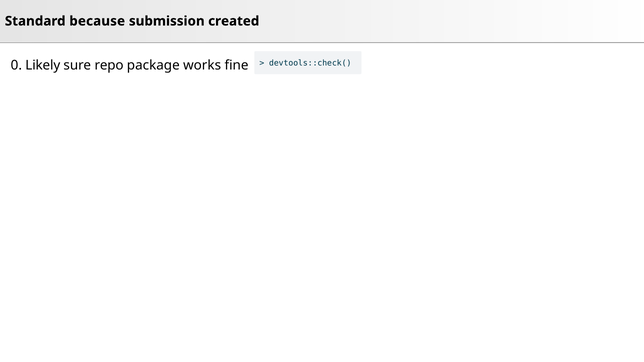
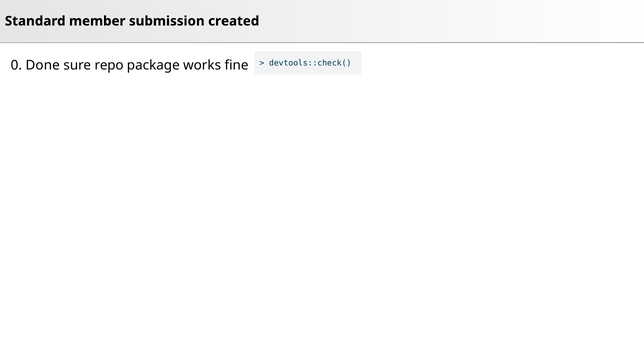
because: because -> member (97, 21)
Likely: Likely -> Done (43, 66)
